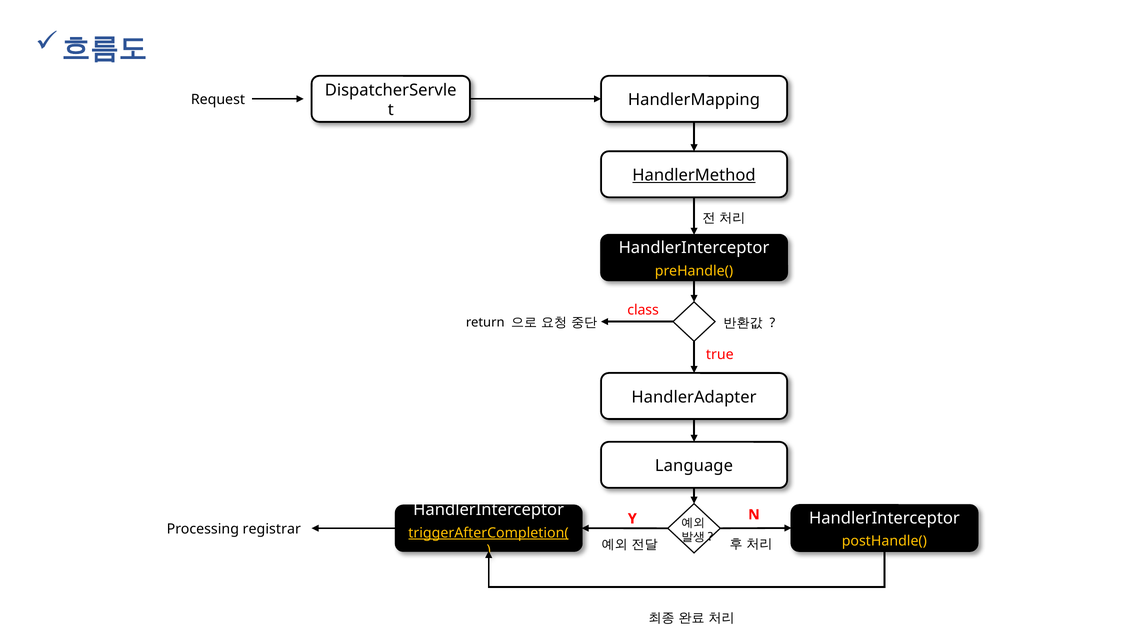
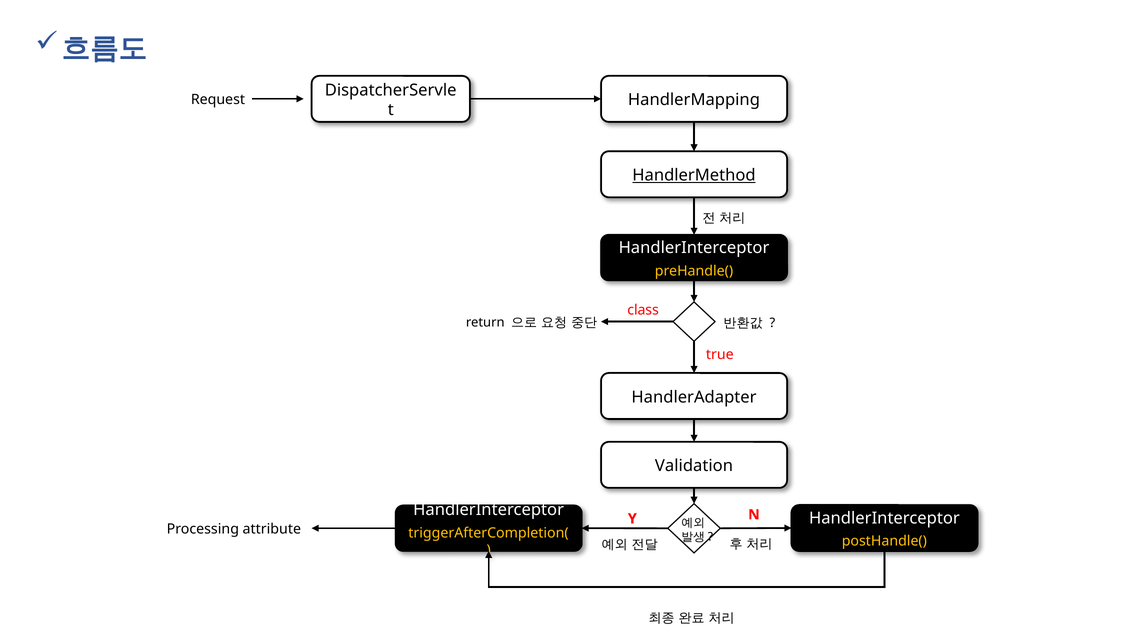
Language: Language -> Validation (694, 466)
registrar: registrar -> attribute (272, 529)
triggerAfterCompletion( underline: present -> none (489, 533)
